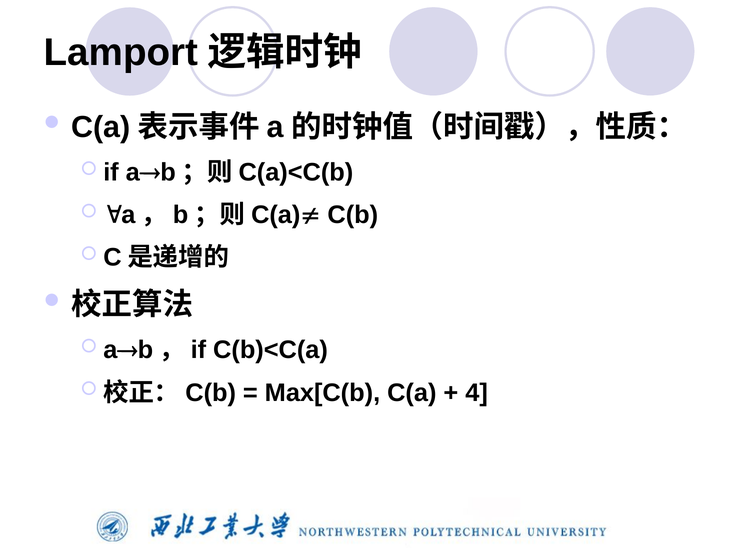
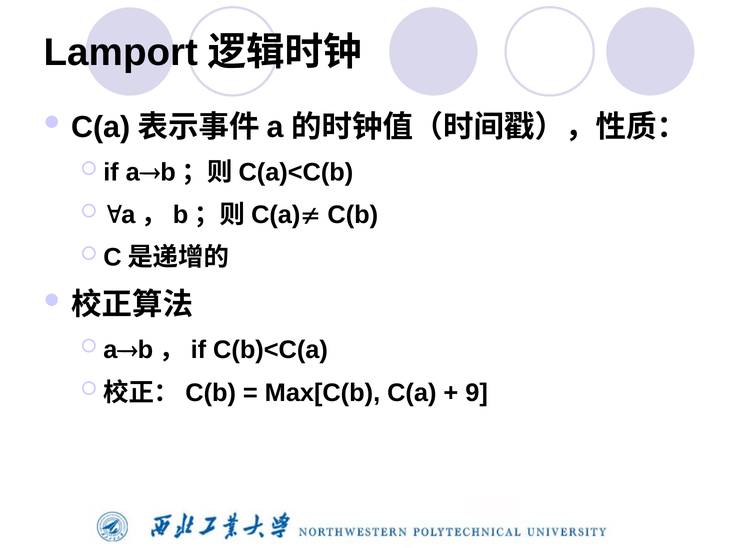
4: 4 -> 9 (477, 393)
